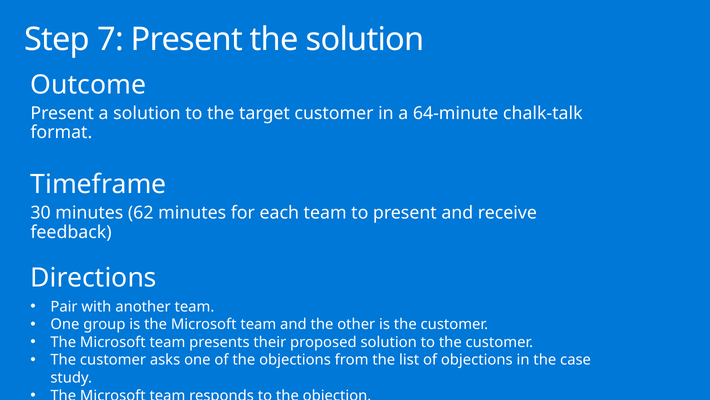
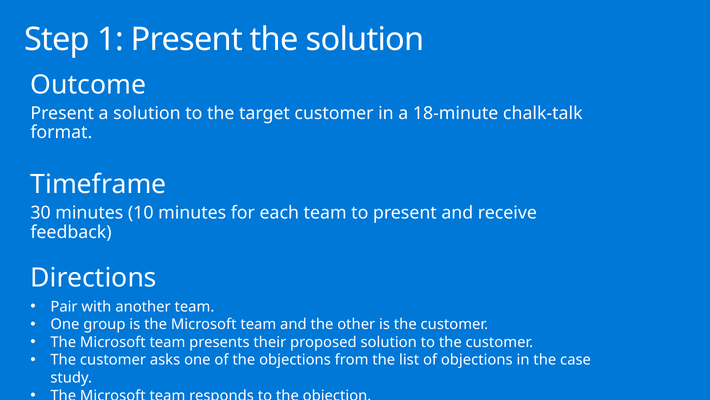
7: 7 -> 1 (111, 40)
64-minute: 64-minute -> 18-minute (456, 113)
62: 62 -> 10 (141, 213)
